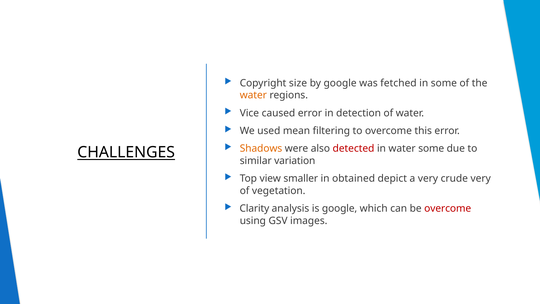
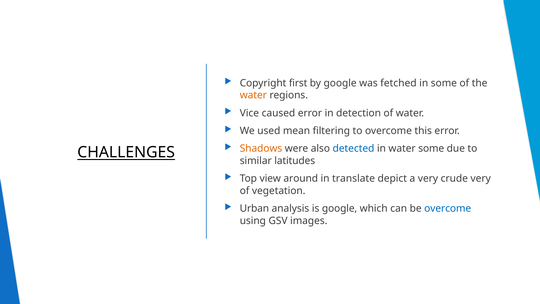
size: size -> first (298, 83)
detected colour: red -> blue (353, 149)
variation: variation -> latitudes (295, 161)
smaller: smaller -> around (301, 178)
obtained: obtained -> translate (354, 178)
Clarity: Clarity -> Urban (254, 208)
overcome colour: red -> blue (448, 208)
